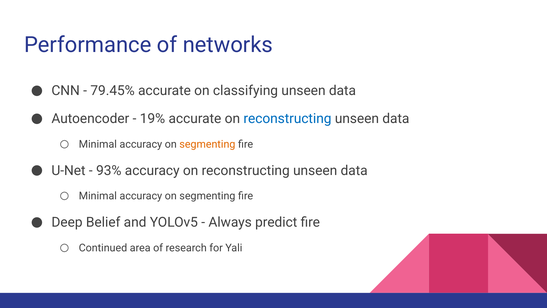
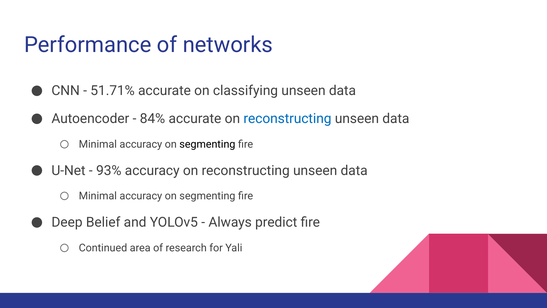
79.45%: 79.45% -> 51.71% (113, 91)
19%: 19% -> 84% (152, 119)
segmenting colour: orange -> black (207, 144)
